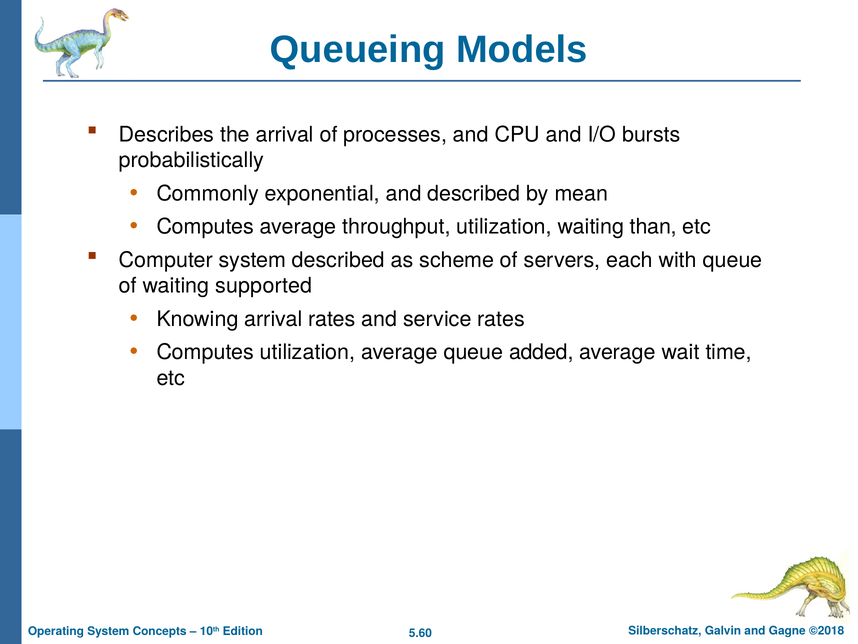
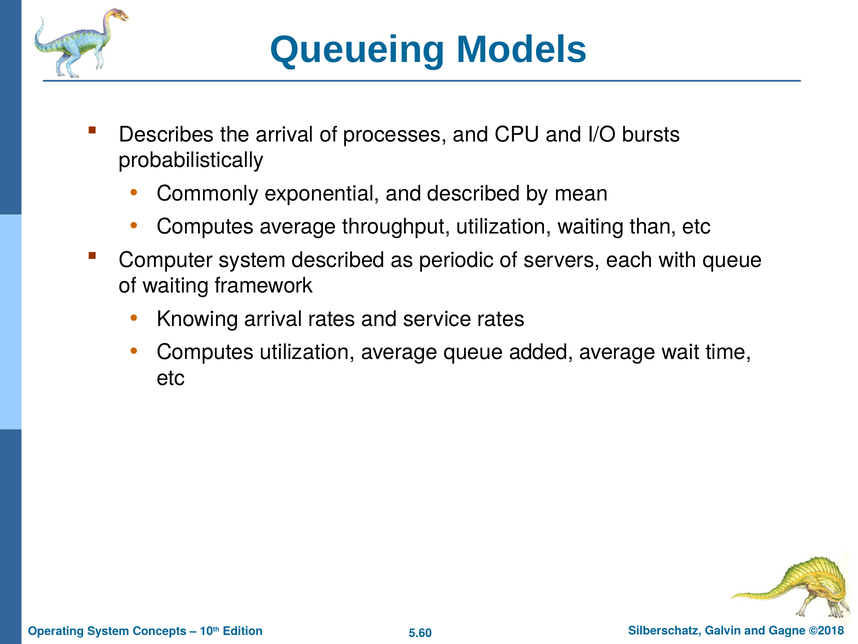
scheme: scheme -> periodic (457, 260)
supported: supported -> framework (264, 286)
